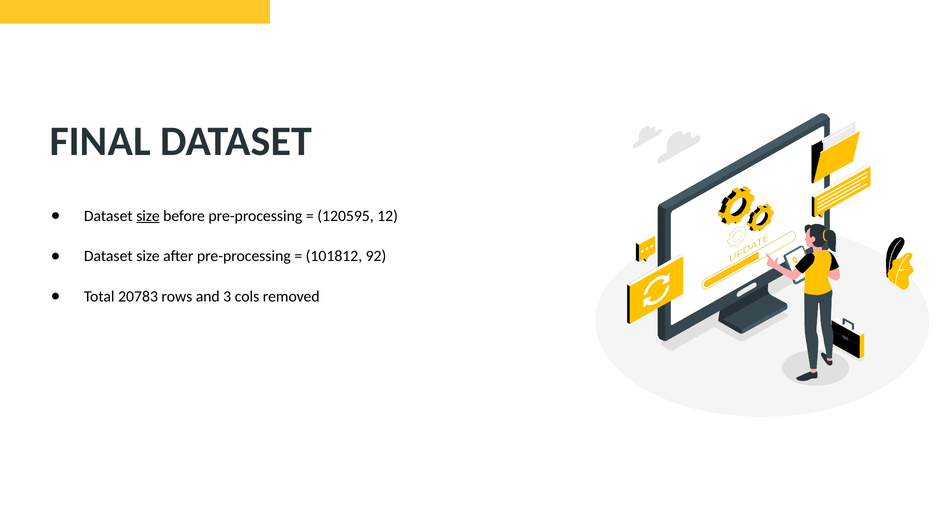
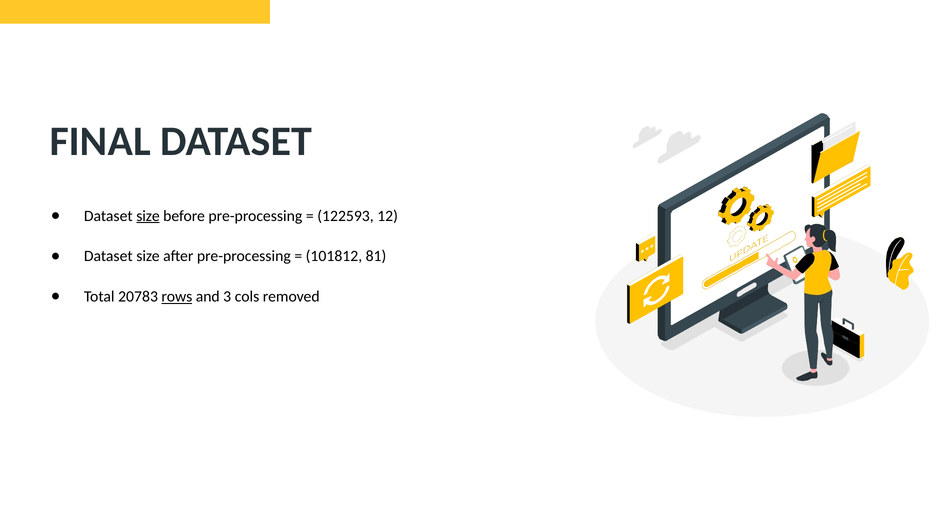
120595: 120595 -> 122593 (346, 216)
92: 92 -> 81 (376, 256)
rows underline: none -> present (177, 297)
